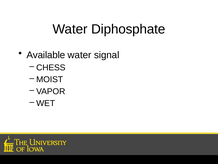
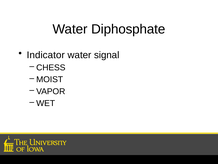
Available: Available -> Indicator (46, 55)
